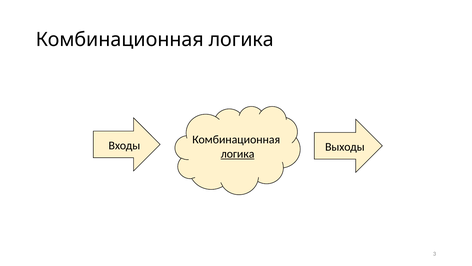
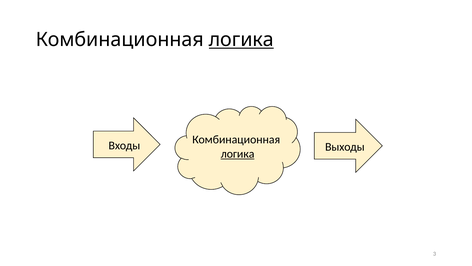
логика underline: none -> present (241, 40)
